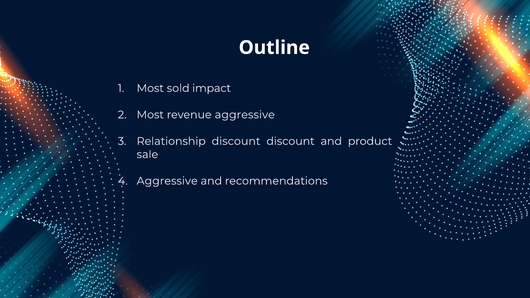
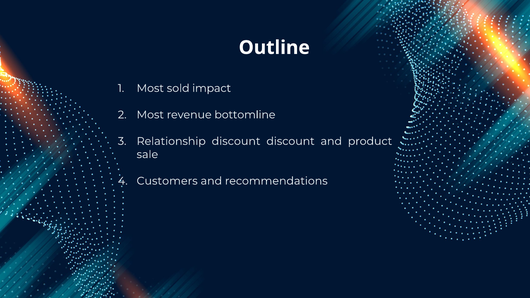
revenue aggressive: aggressive -> bottomline (245, 115)
Aggressive: Aggressive -> Customers (167, 181)
